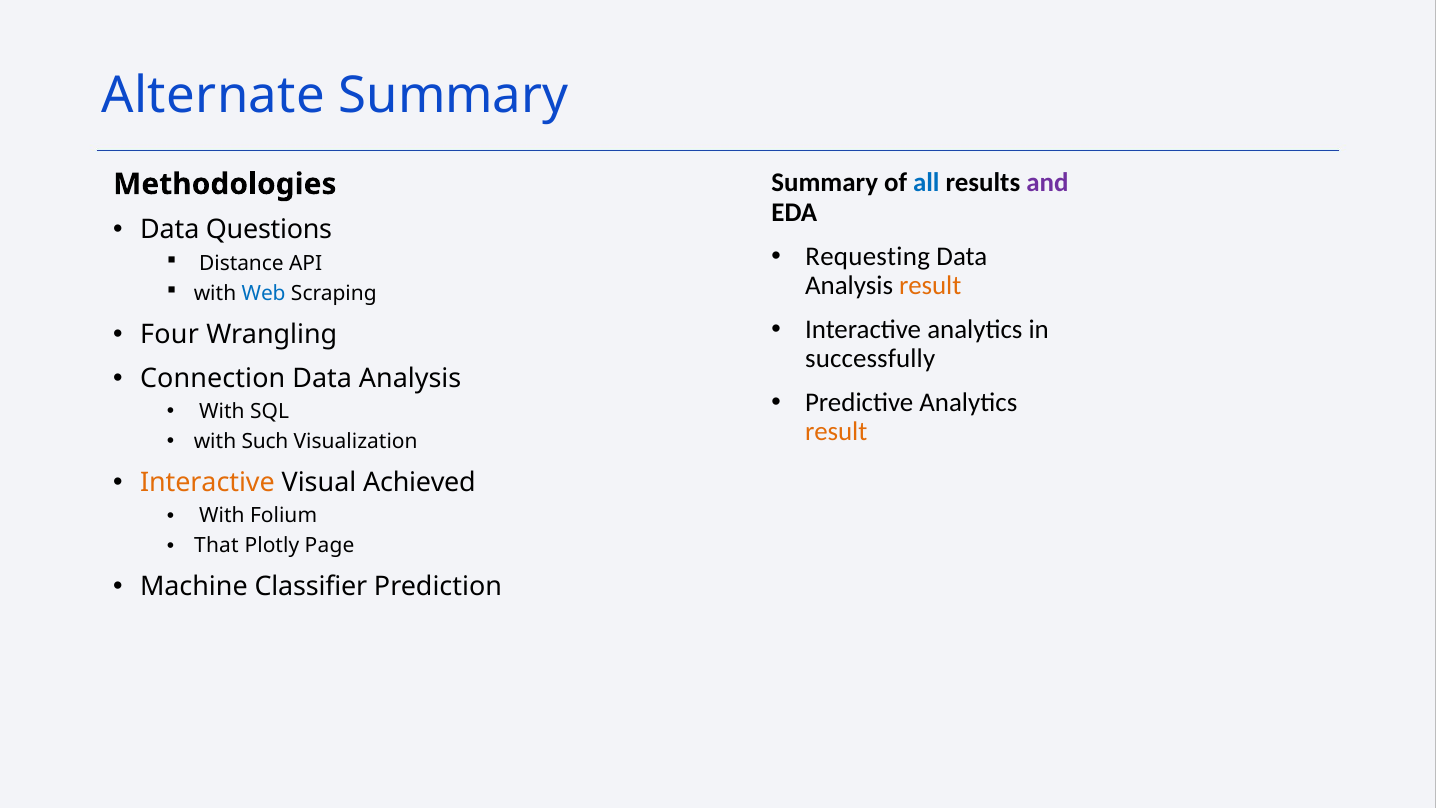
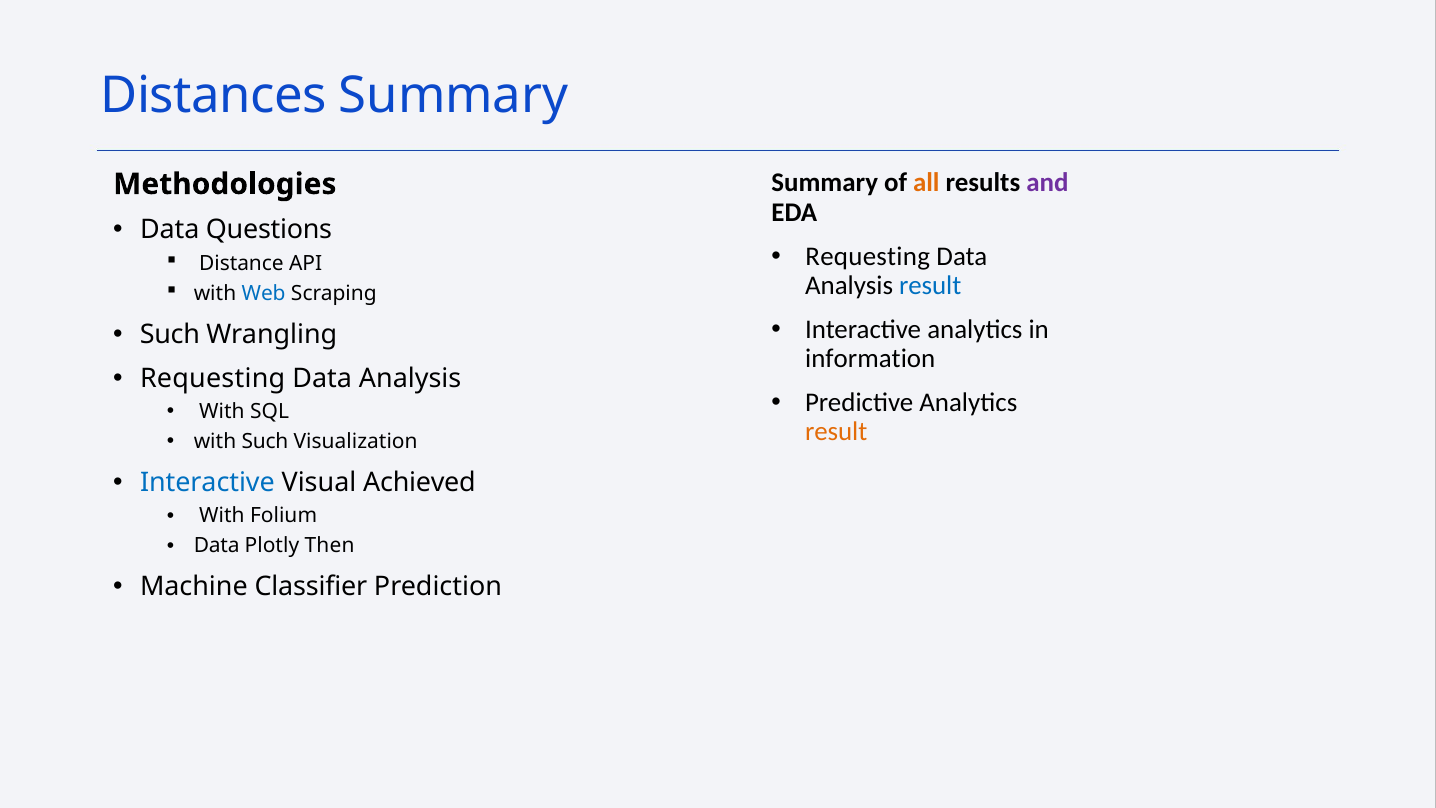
Alternate: Alternate -> Distances (214, 96)
all colour: blue -> orange (926, 183)
result colour: orange -> blue (930, 285)
Four: Four -> Such (170, 334)
successfully: successfully -> information (870, 358)
Connection: Connection -> Requesting (213, 378)
Interactive colour: orange -> blue (207, 482)
That: That -> Data (217, 546)
Page: Page -> Then (330, 546)
